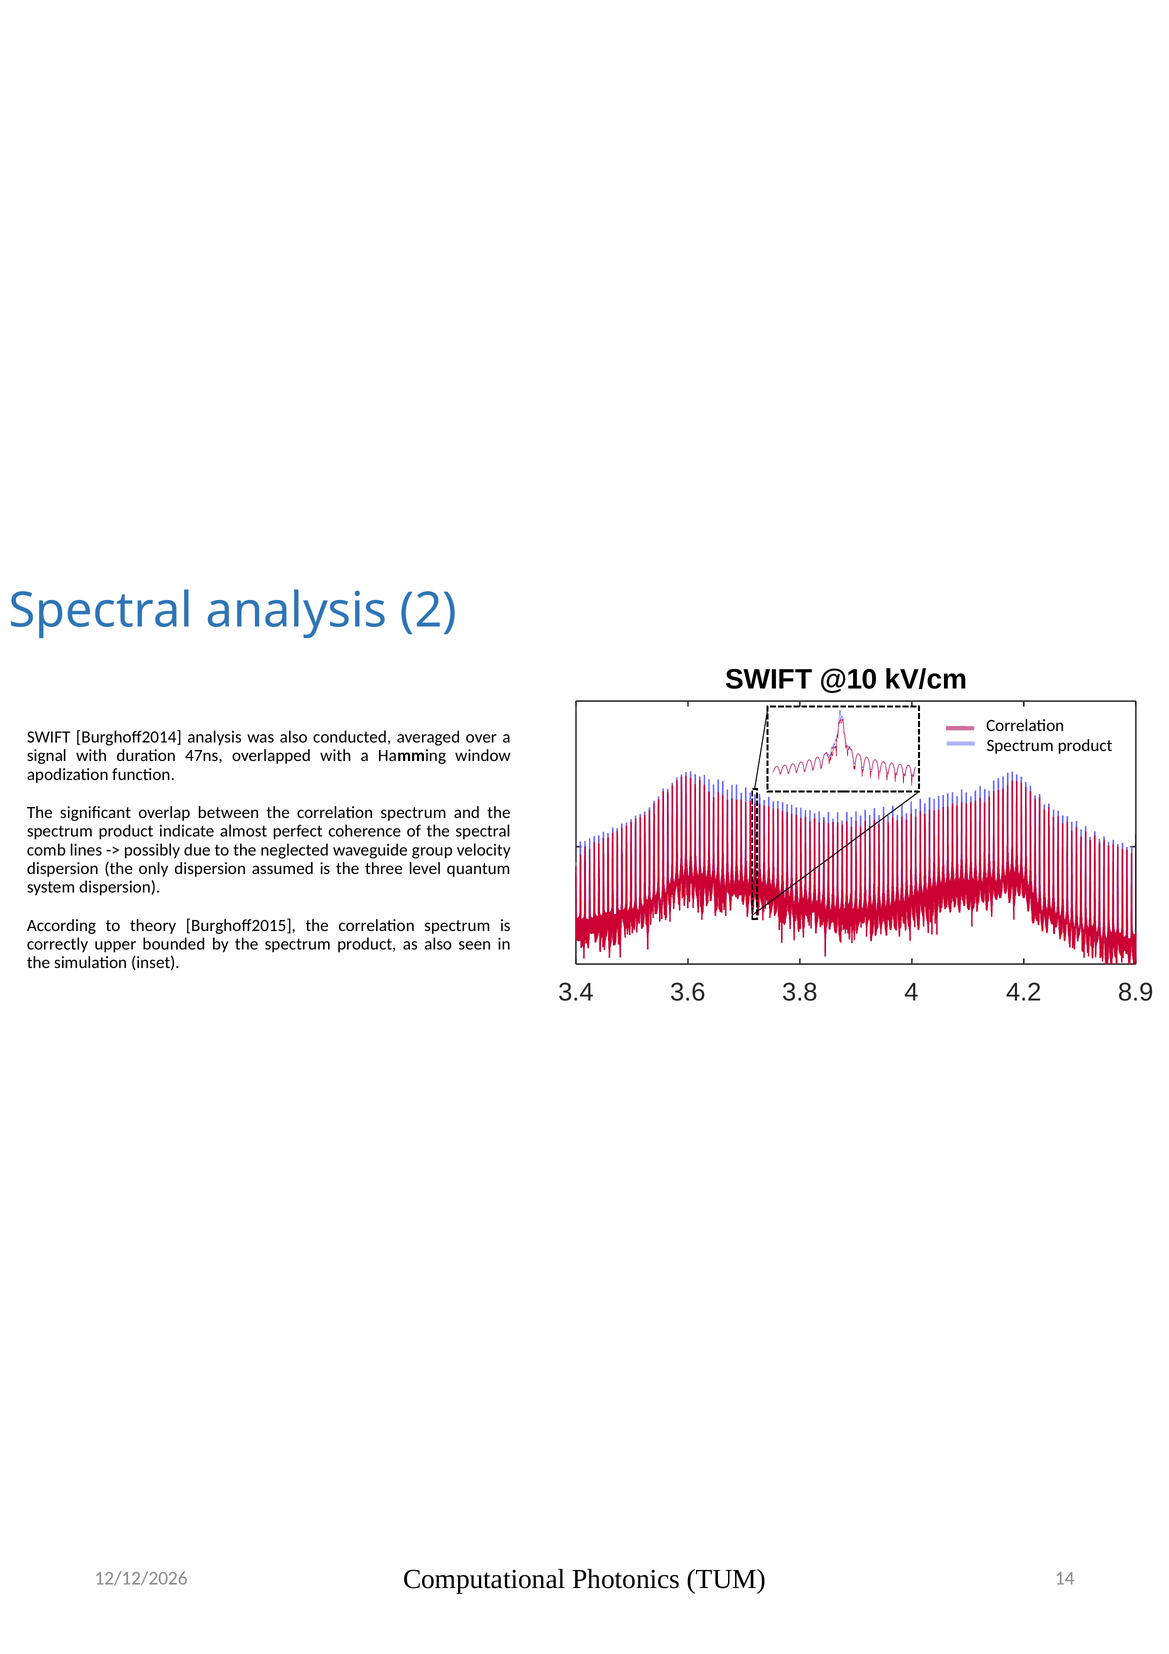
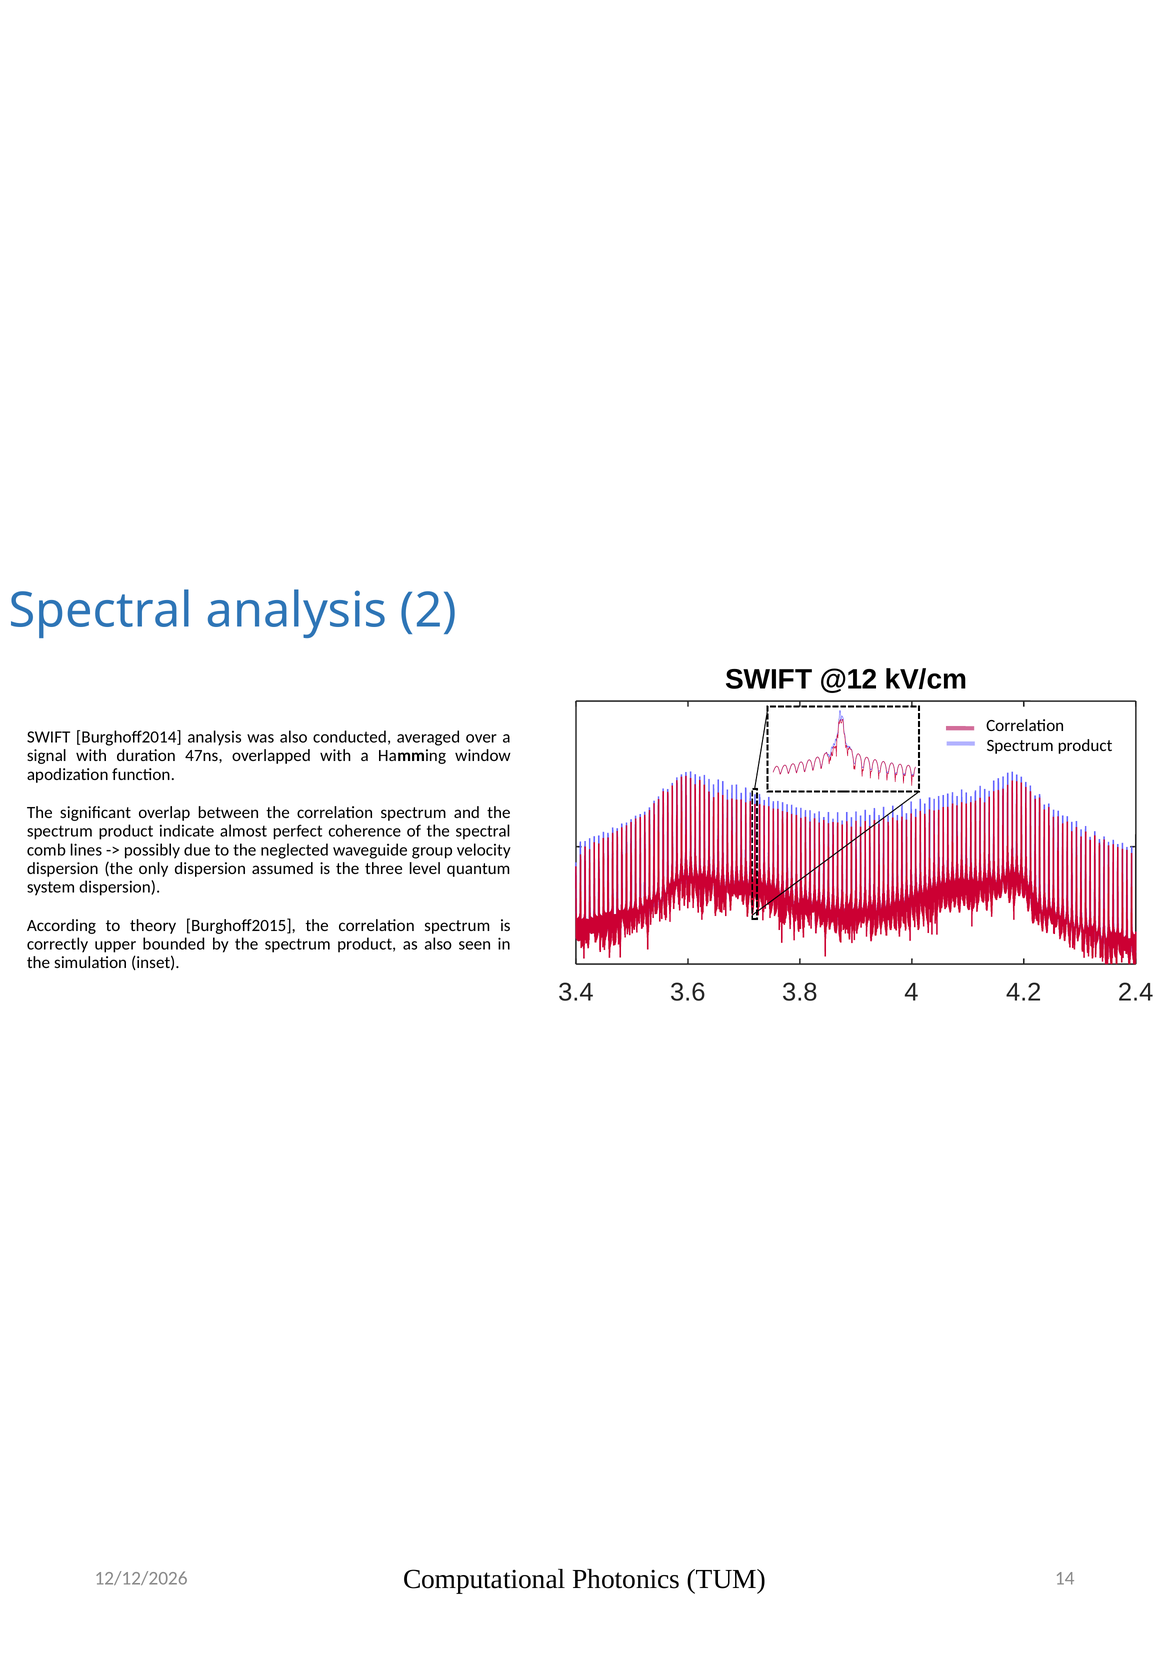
@10: @10 -> @12 (849, 679)
8.9: 8.9 -> 2.4 (1136, 992)
